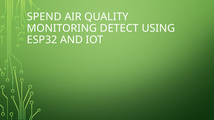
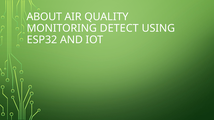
SPEND: SPEND -> ABOUT (44, 17)
